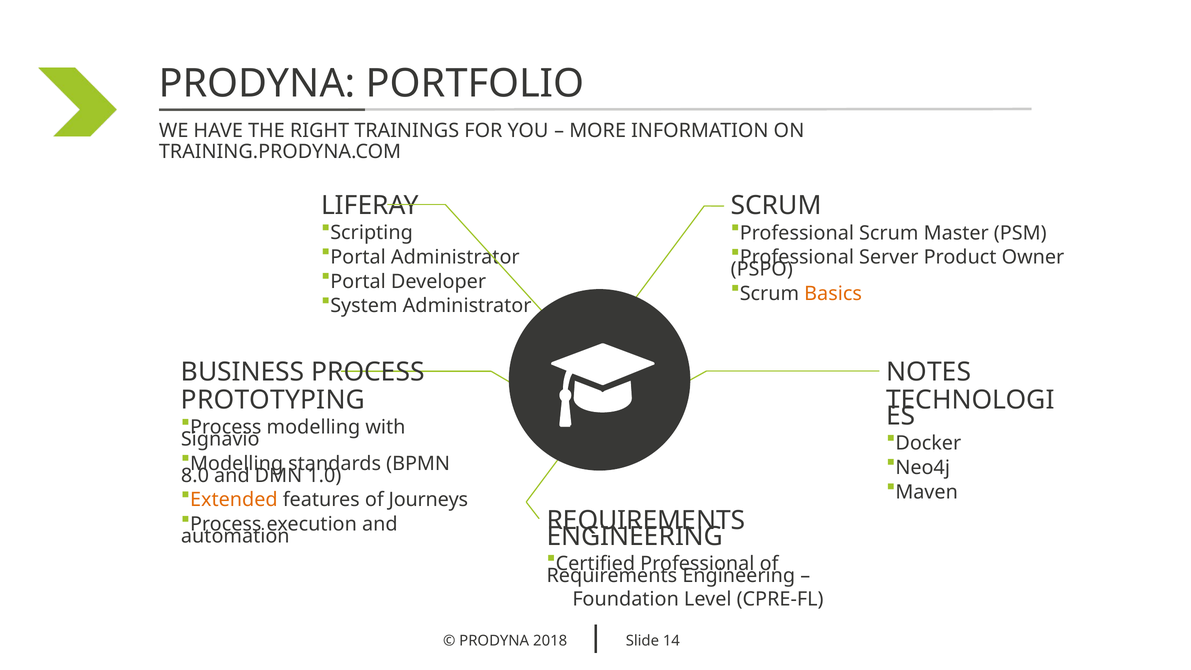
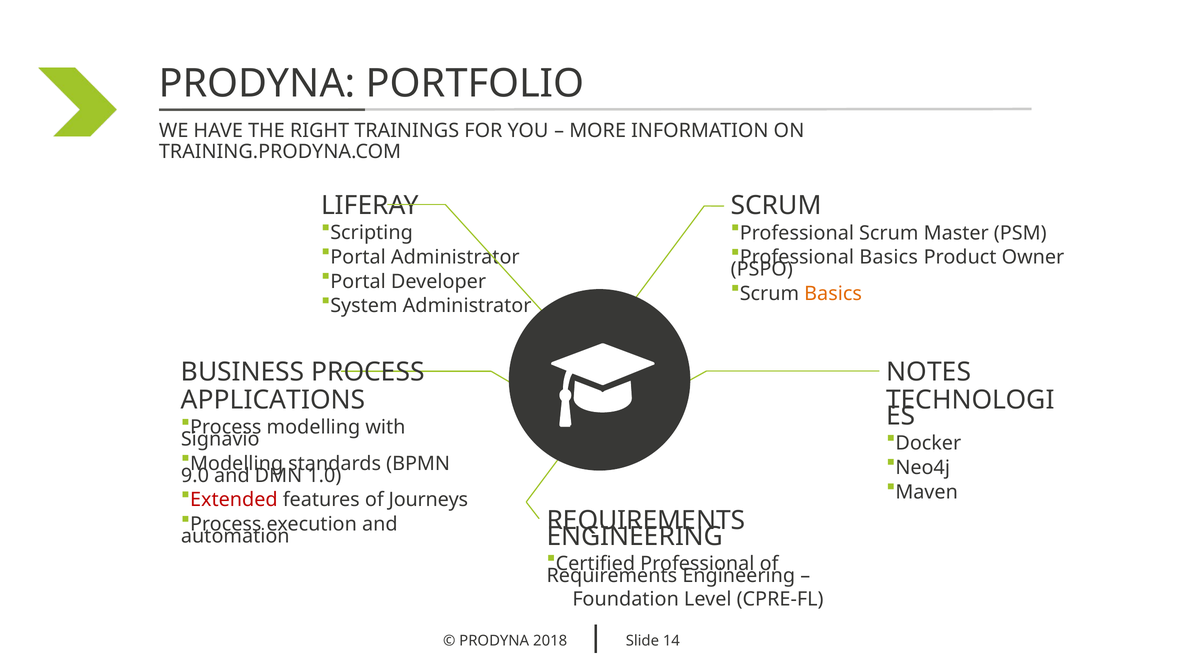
Professional Server: Server -> Basics (889, 257)
PROTOTYPING: PROTOTYPING -> APPLICATIONS (273, 400)
8.0: 8.0 -> 9.0 (195, 476)
Extended colour: orange -> red (234, 500)
